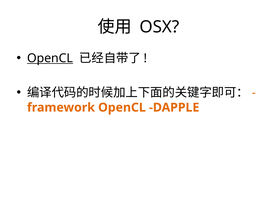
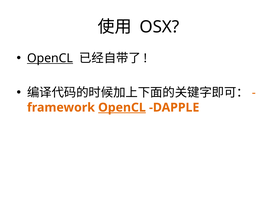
OpenCL underline: none -> present (122, 107)
